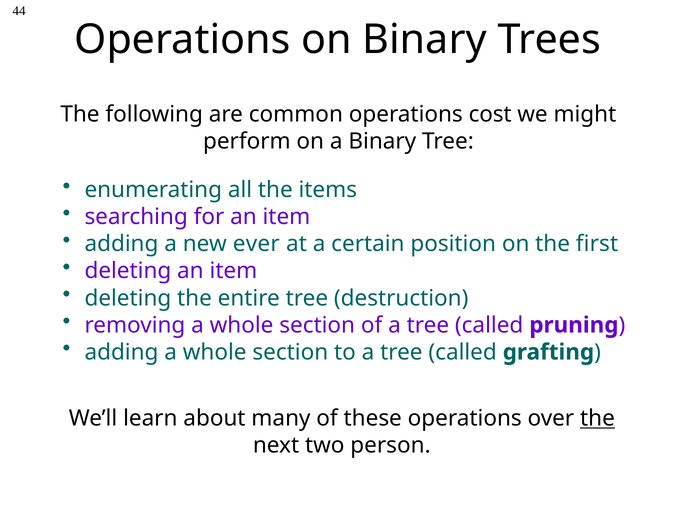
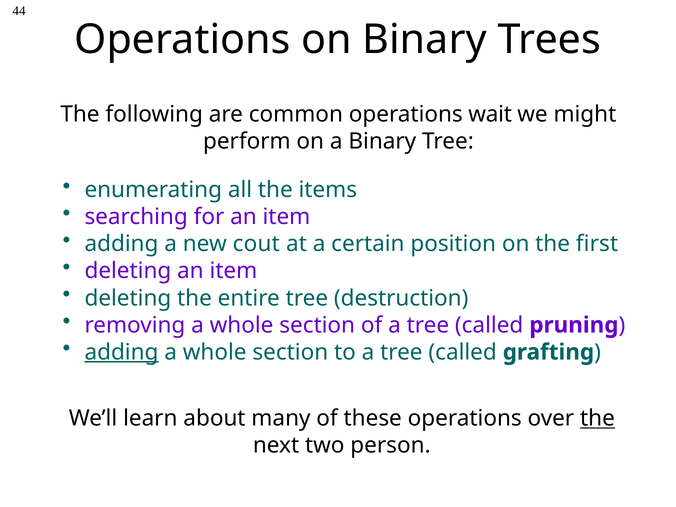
cost: cost -> wait (490, 114)
ever: ever -> cout (256, 244)
adding underline: none -> present (121, 352)
